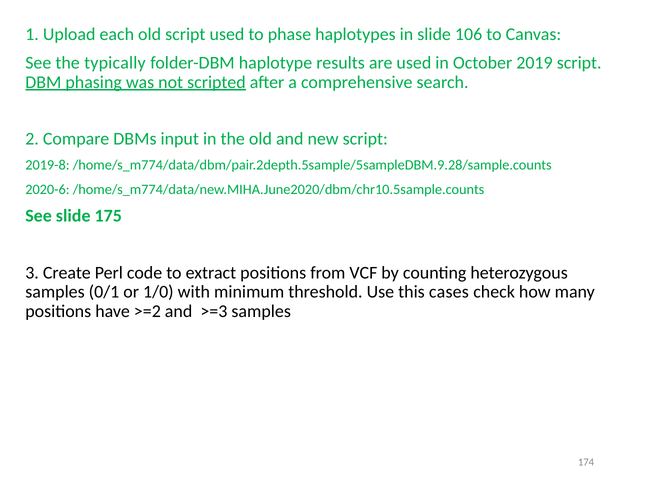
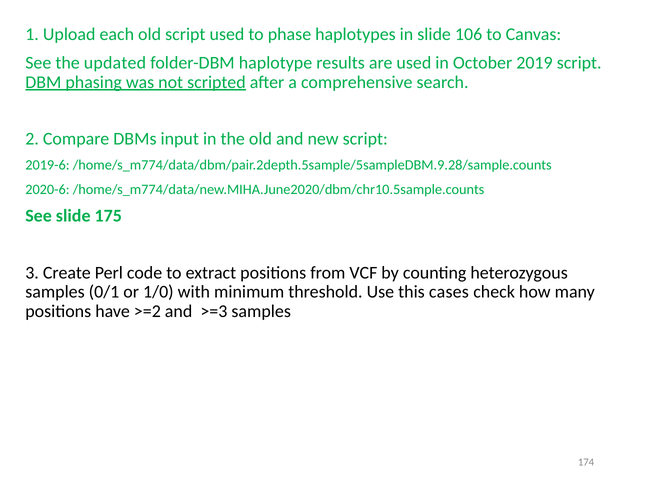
typically: typically -> updated (115, 63)
2019-8: 2019-8 -> 2019-6 (47, 165)
